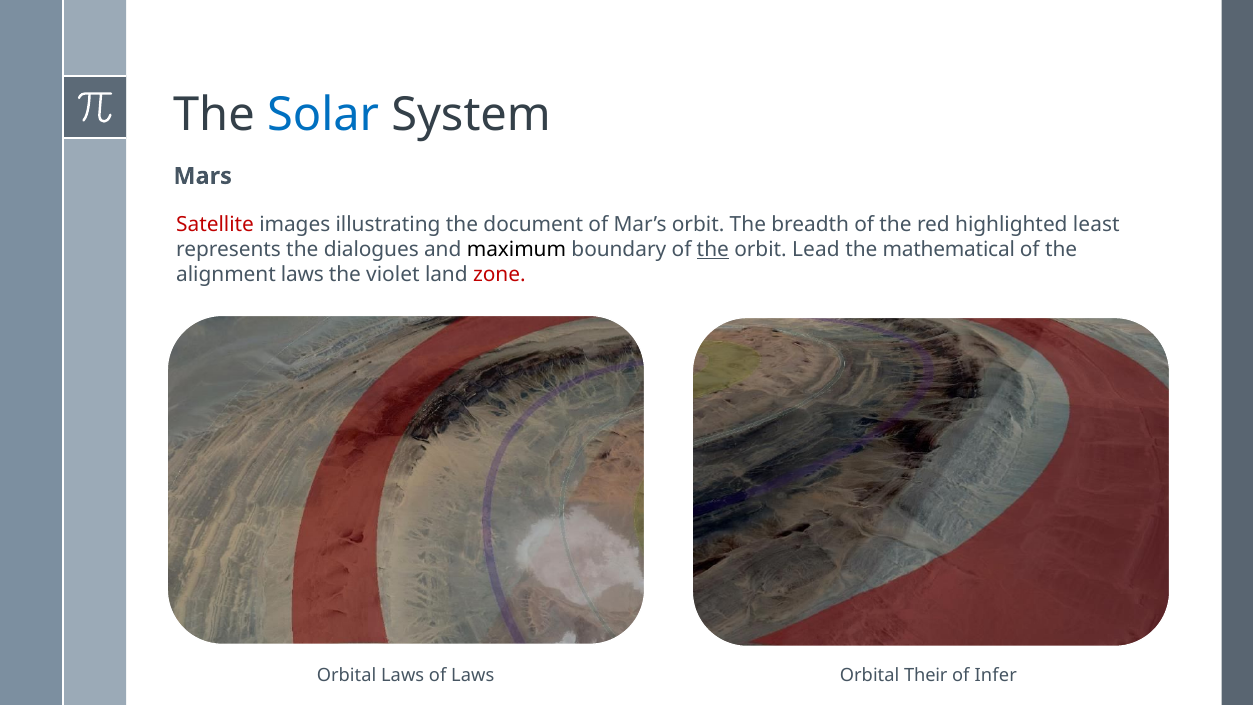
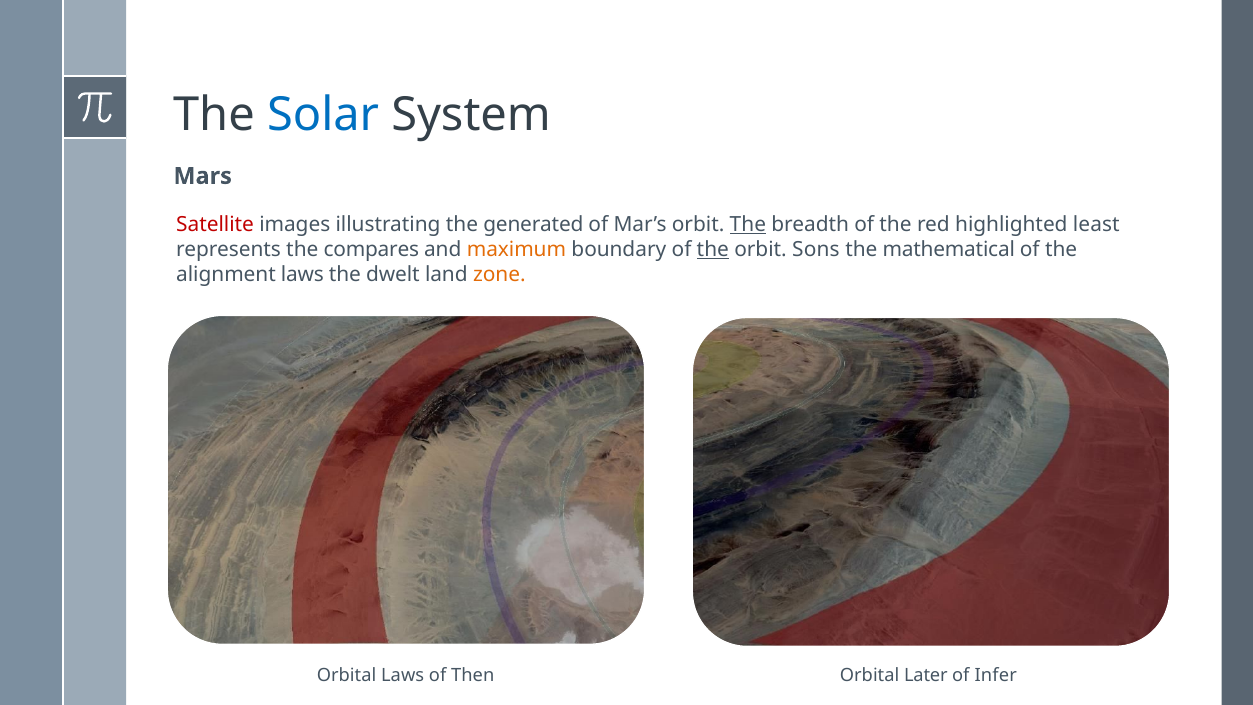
document: document -> generated (533, 225)
The underline: none -> present (748, 225)
dialogues: dialogues -> compares (371, 250)
maximum colour: black -> orange (516, 250)
Lead: Lead -> Sons (816, 250)
violet: violet -> dwelt (393, 275)
zone colour: red -> orange (499, 275)
of Laws: Laws -> Then (473, 676)
Their: Their -> Later (926, 676)
